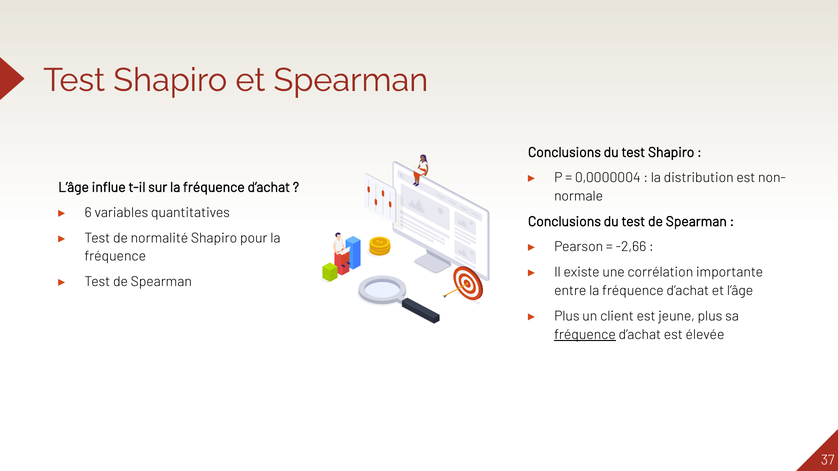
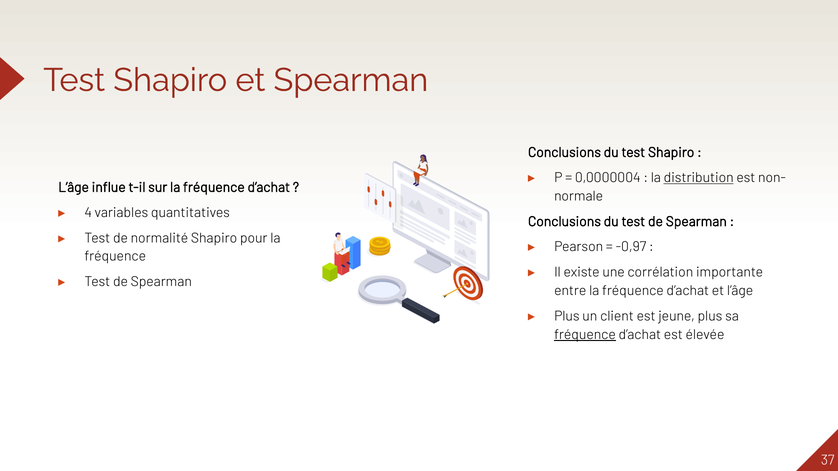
distribution underline: none -> present (699, 178)
6: 6 -> 4 (88, 213)
-2,66: -2,66 -> -0,97 (631, 247)
